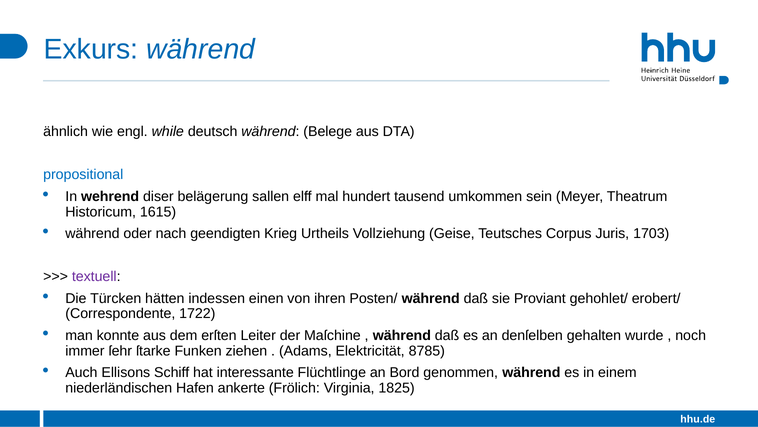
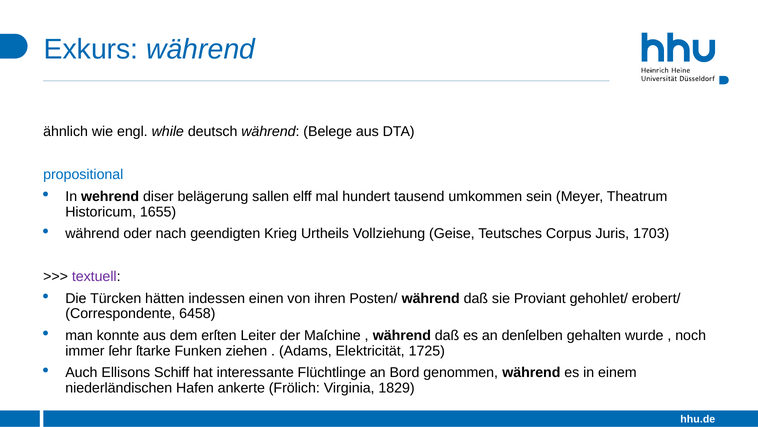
1615: 1615 -> 1655 (158, 212)
1722: 1722 -> 6458 (197, 314)
8785: 8785 -> 1725 (427, 351)
1825: 1825 -> 1829 (397, 388)
